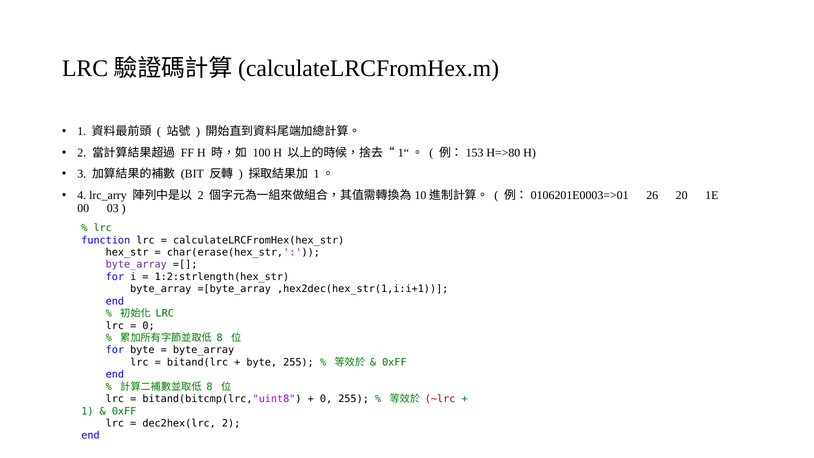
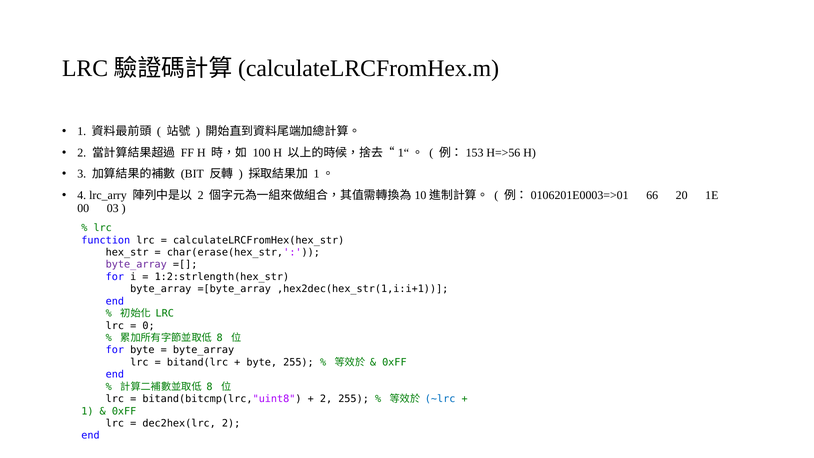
H=>80: H=>80 -> H=>56 (503, 153)
26: 26 -> 66 (652, 195)
0: 0 -> 2 (326, 399)
~lrc colour: red -> blue (440, 399)
